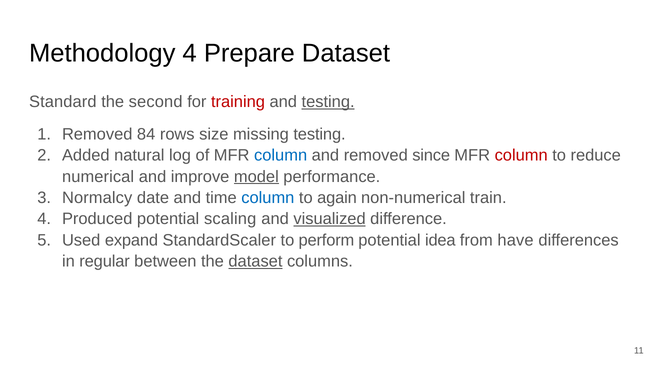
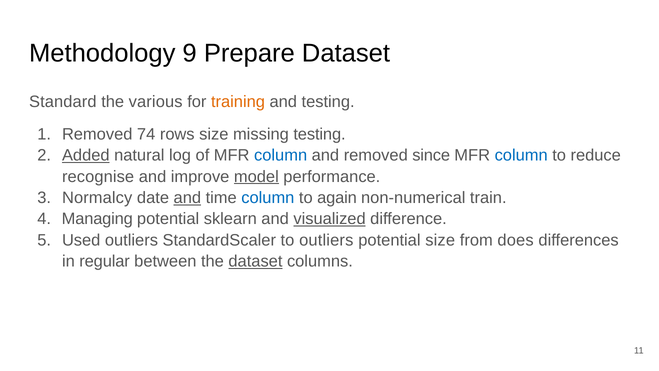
Methodology 4: 4 -> 9 (190, 53)
second: second -> various (156, 102)
training colour: red -> orange (238, 102)
testing underline: present -> none (328, 102)
84: 84 -> 74 (146, 134)
Added underline: none -> present (86, 155)
column colour: red -> blue (521, 155)
numerical: numerical -> recognise (98, 176)
and underline: none -> present (187, 198)
Produced: Produced -> Managing (97, 219)
scaling: scaling -> sklearn (230, 219)
Used expand: expand -> outliers (131, 240)
to perform: perform -> outliers (326, 240)
potential idea: idea -> size (440, 240)
have: have -> does (516, 240)
